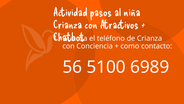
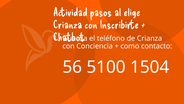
niña: niña -> elige (132, 12)
Atractivos: Atractivos -> Inscribirte (119, 25)
6989: 6989 -> 1504 (150, 67)
